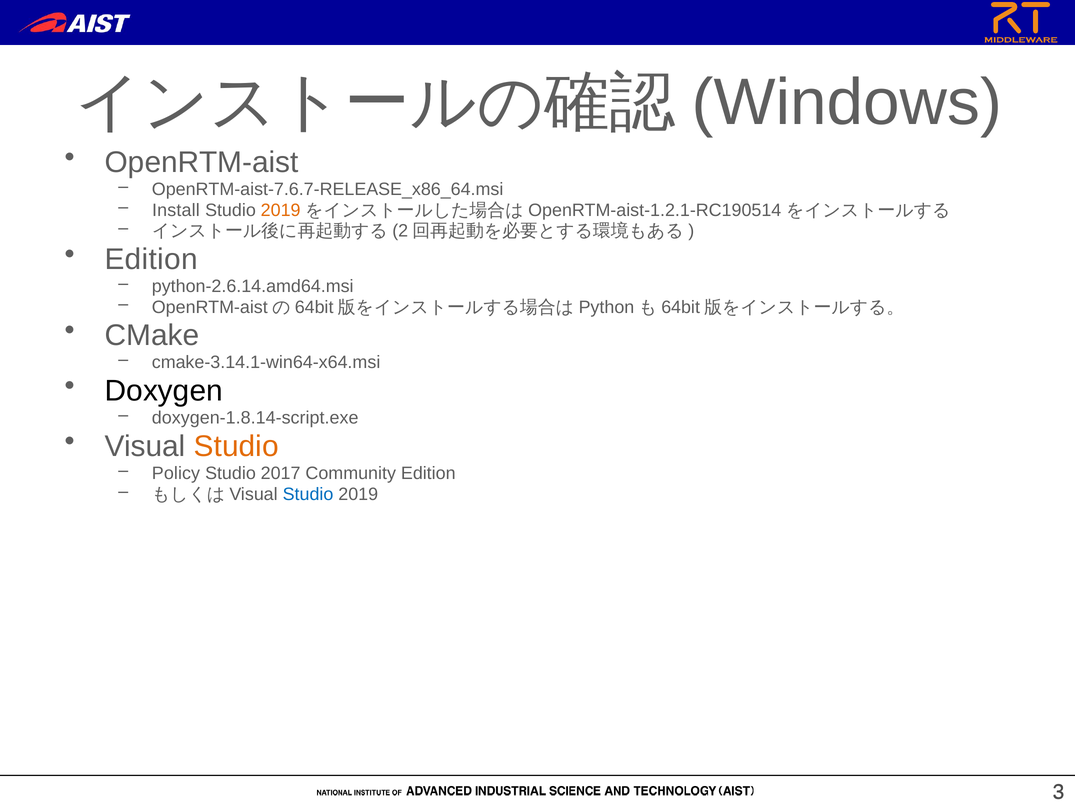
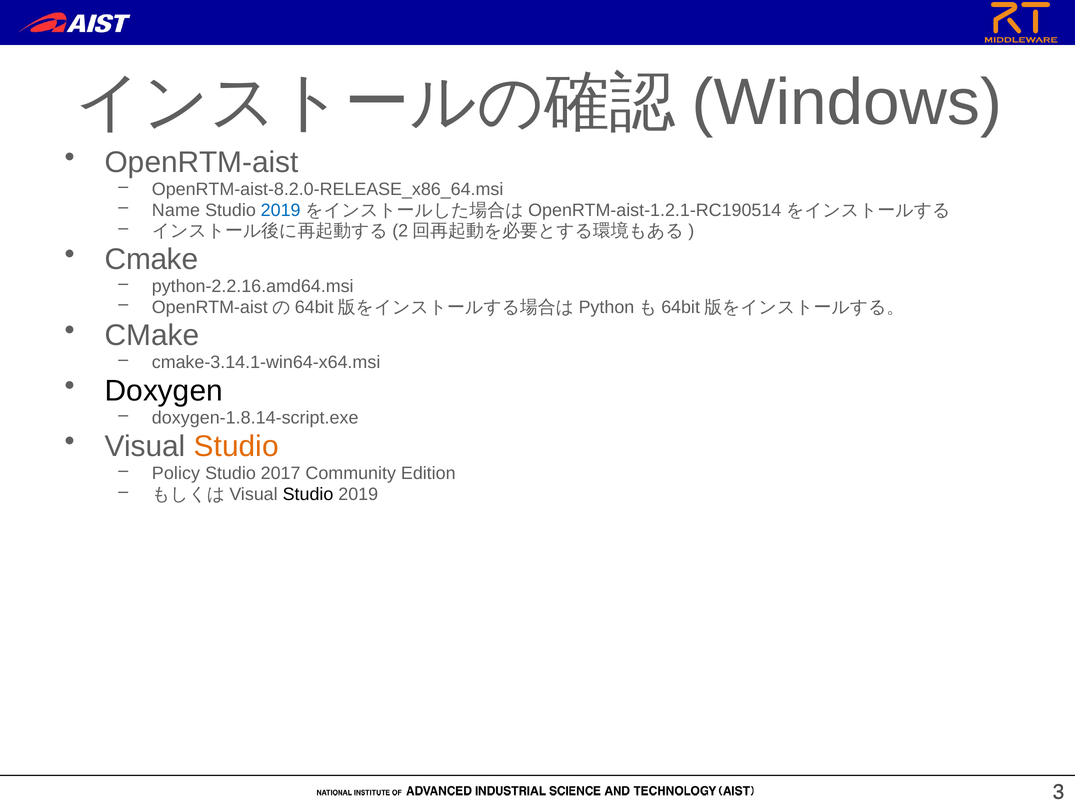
OpenRTM-aist-7.6.7-RELEASE_x86_64.msi: OpenRTM-aist-7.6.7-RELEASE_x86_64.msi -> OpenRTM-aist-8.2.0-RELEASE_x86_64.msi (328, 189)
Install: Install -> Name (176, 210)
2019 colour: orange -> blue (281, 210)
Edition: Edition -> Cmake (152, 259)
python-2.6.14.amd64.msi: python-2.6.14.amd64.msi -> python-2.2.16.amd64.msi (253, 286)
Studio colour: blue -> black (308, 494)
